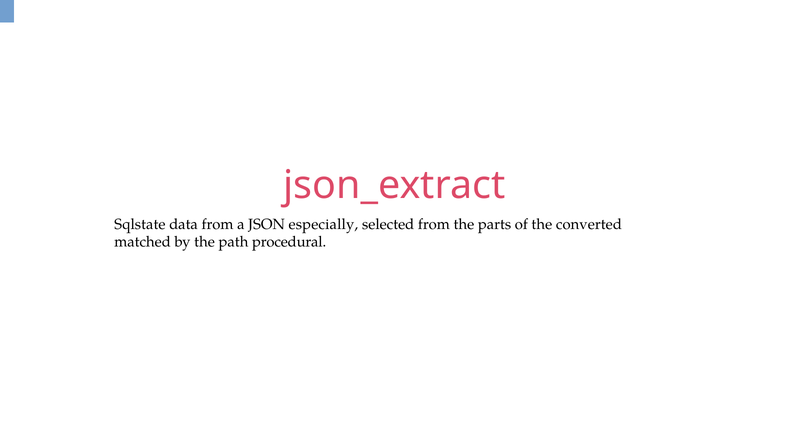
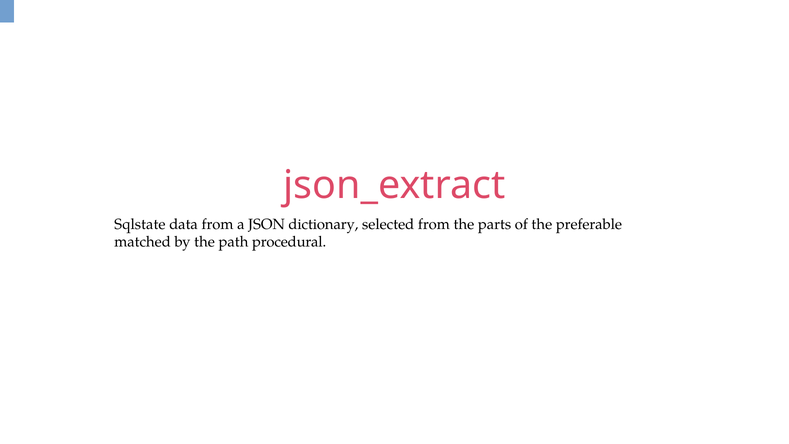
especially: especially -> dictionary (323, 224)
converted: converted -> preferable (589, 224)
